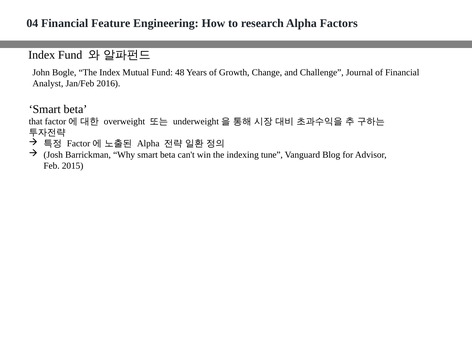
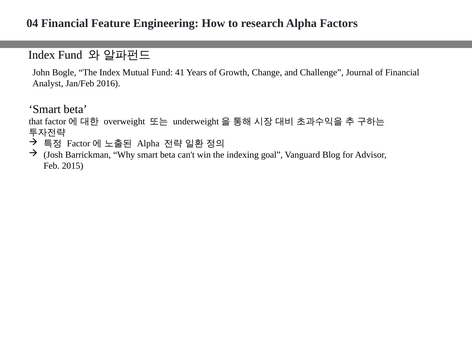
48: 48 -> 41 (180, 73)
tune: tune -> goal (272, 155)
